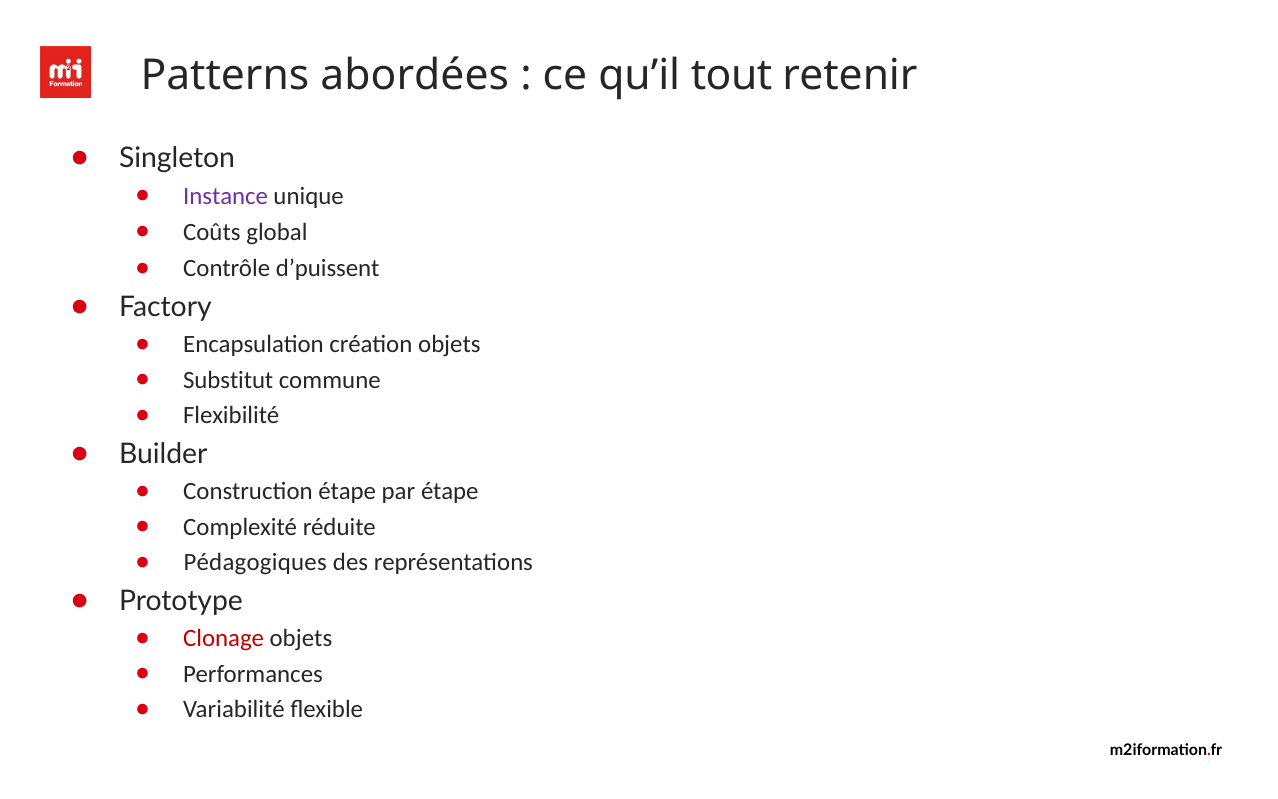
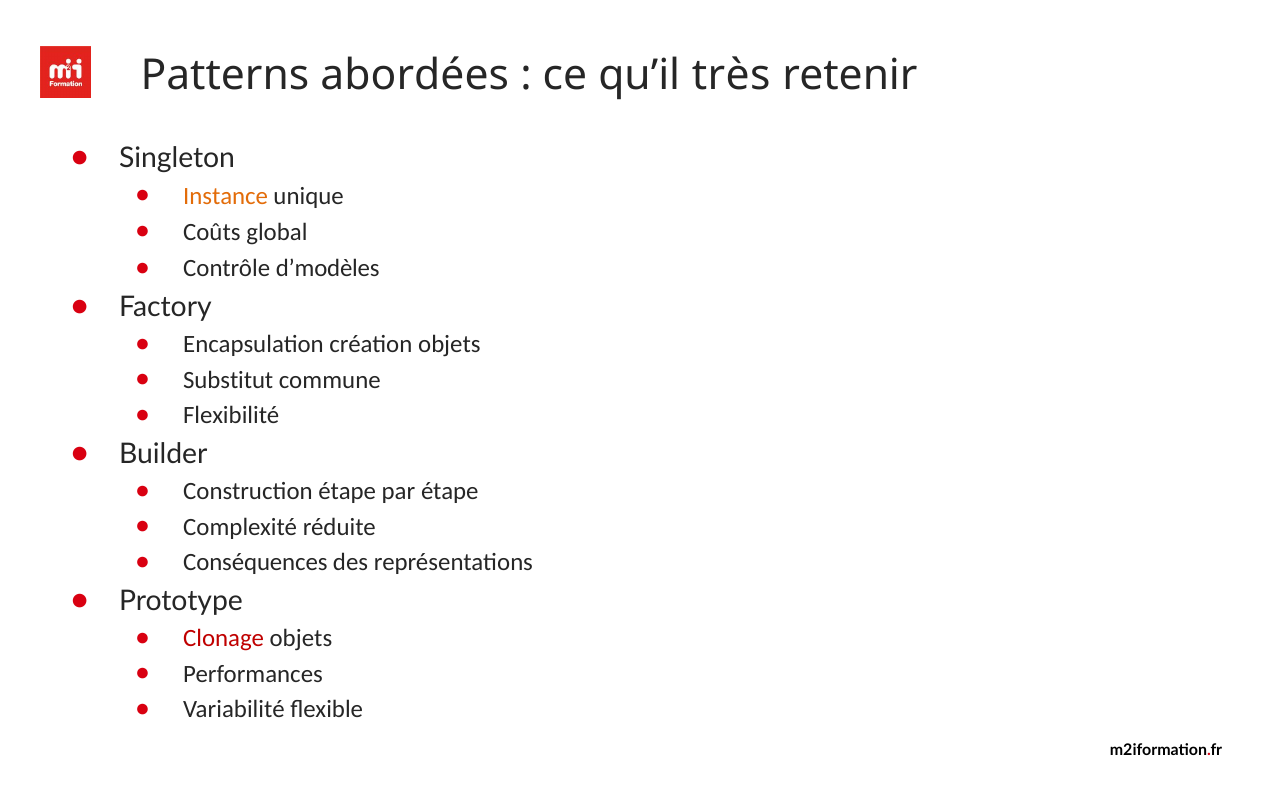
tout: tout -> très (731, 75)
Instance colour: purple -> orange (226, 196)
d’puissent: d’puissent -> d’modèles (328, 268)
Pédagogiques: Pédagogiques -> Conséquences (255, 562)
